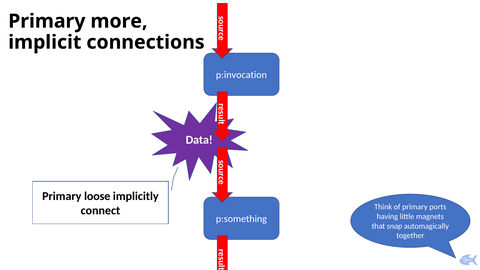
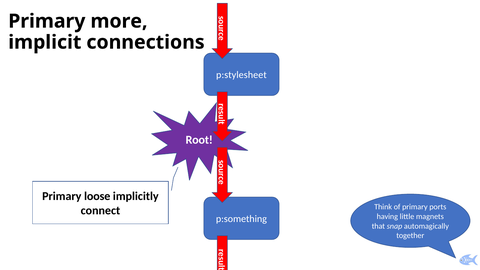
p:invocation: p:invocation -> p:stylesheet (241, 75)
Data: Data -> Root (199, 140)
